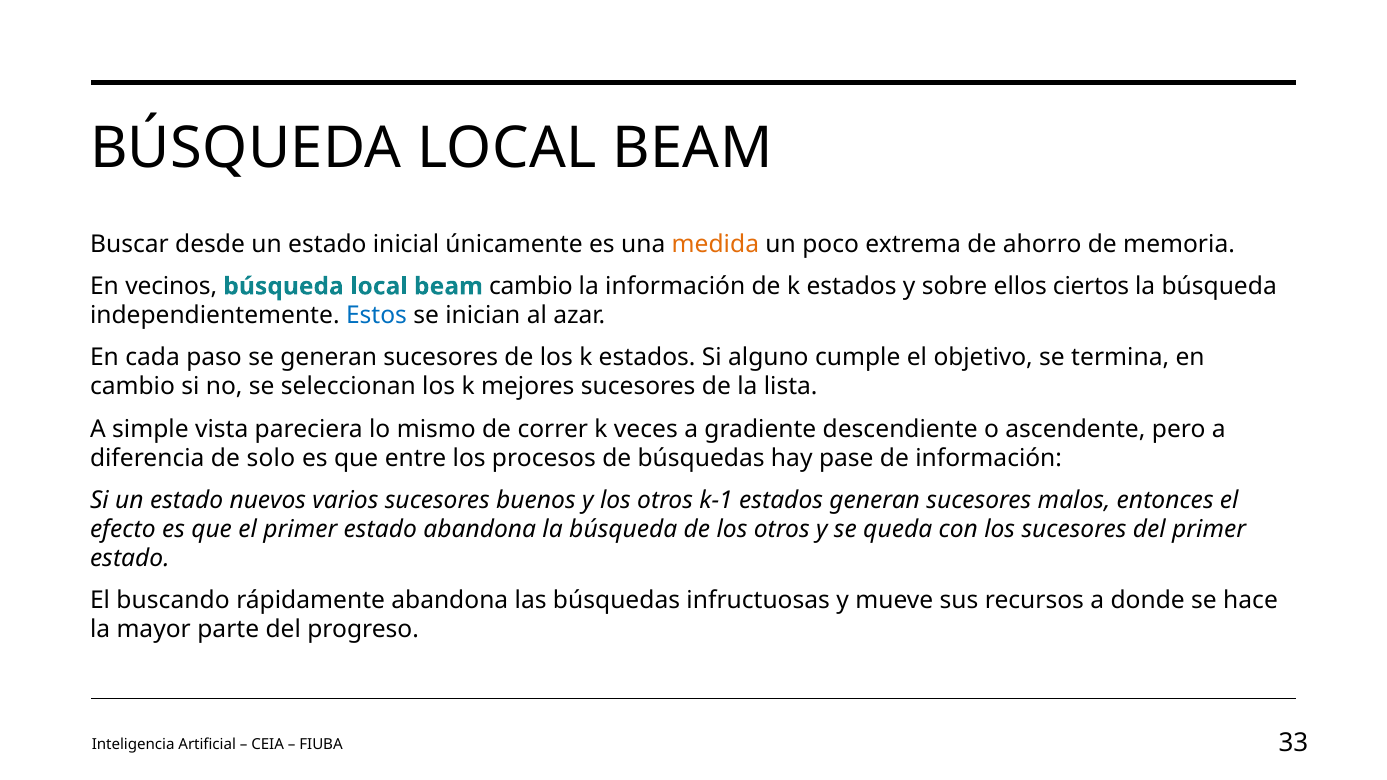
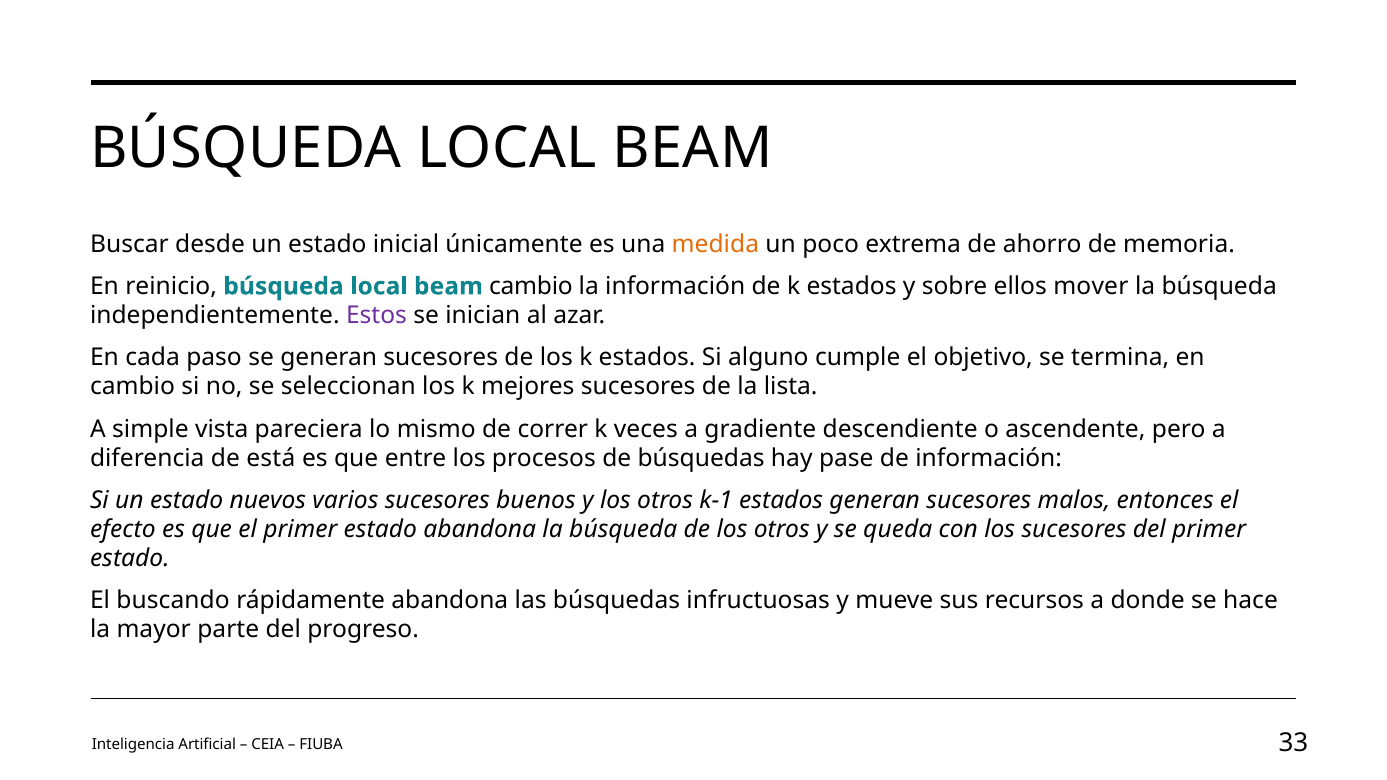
vecinos: vecinos -> reinicio (171, 286)
ciertos: ciertos -> mover (1091, 286)
Estos colour: blue -> purple (376, 316)
solo: solo -> está (271, 458)
